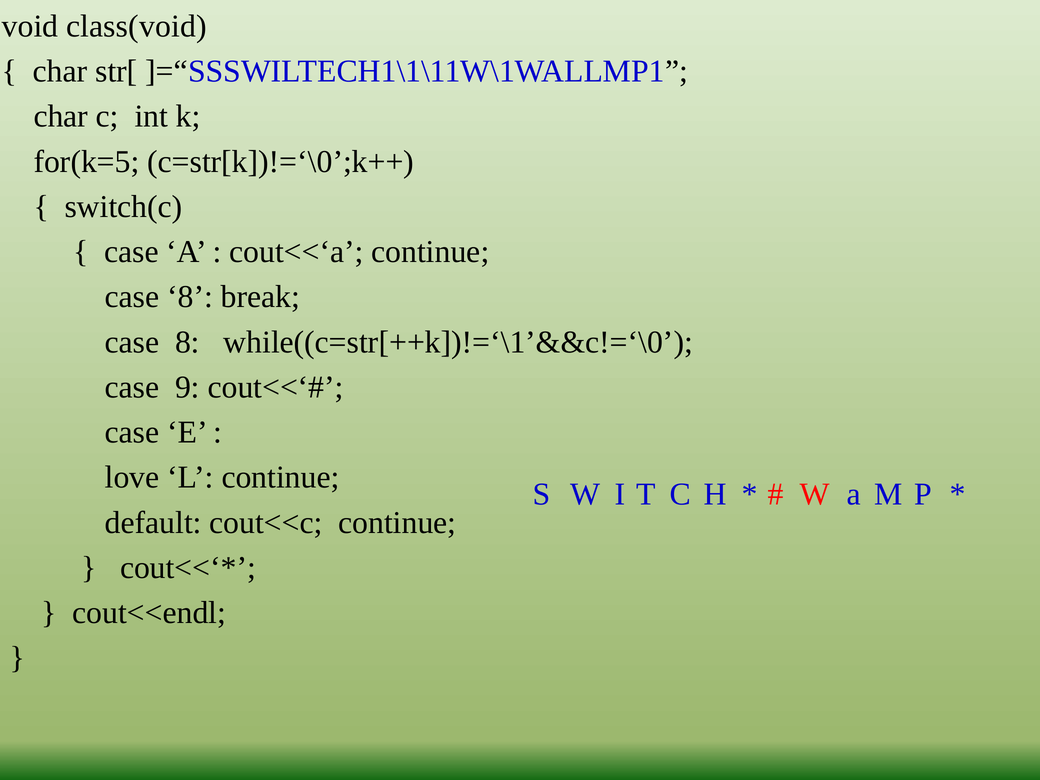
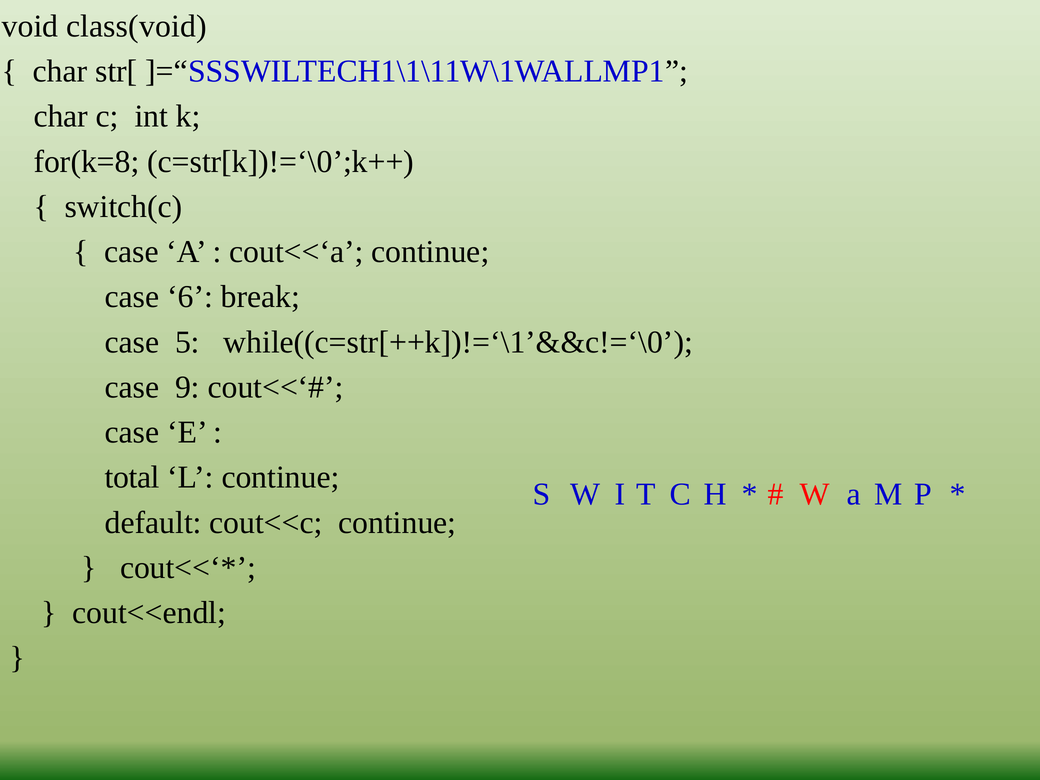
for(k=5: for(k=5 -> for(k=8 (87, 162)
8: 8 -> 6 (190, 297)
8: 8 -> 5 (187, 342)
love: love -> total (132, 477)
